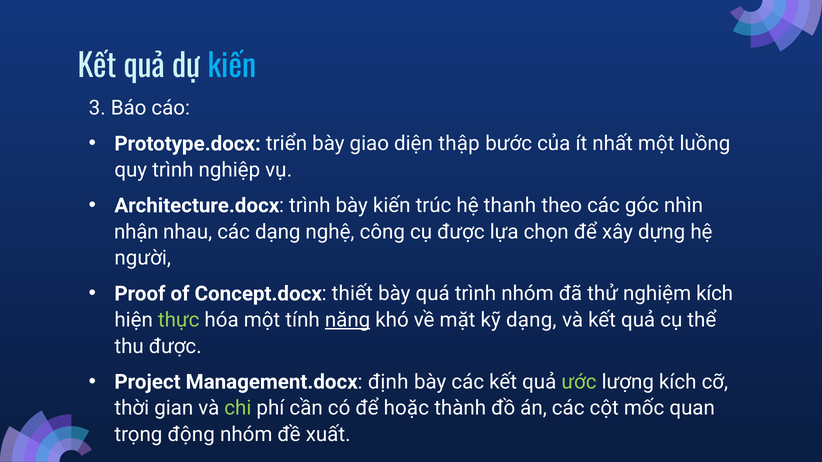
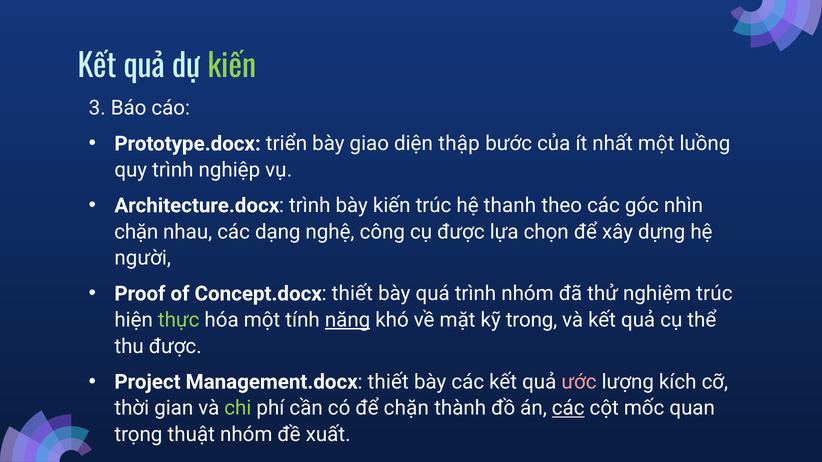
kiến colour: light blue -> light green (232, 67)
nhận: nhận -> chặn (136, 232)
nghiệm kích: kích -> trúc (714, 294)
kỹ dạng: dạng -> trong (531, 320)
Management.docx định: định -> thiết (388, 382)
ước colour: light green -> pink (579, 382)
để hoặc: hoặc -> chặn (406, 409)
các underline: none -> present (568, 409)
động: động -> thuật (191, 435)
